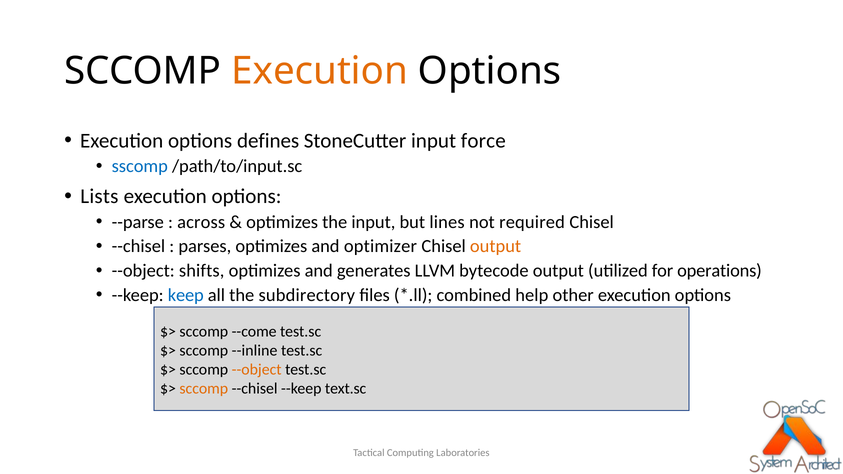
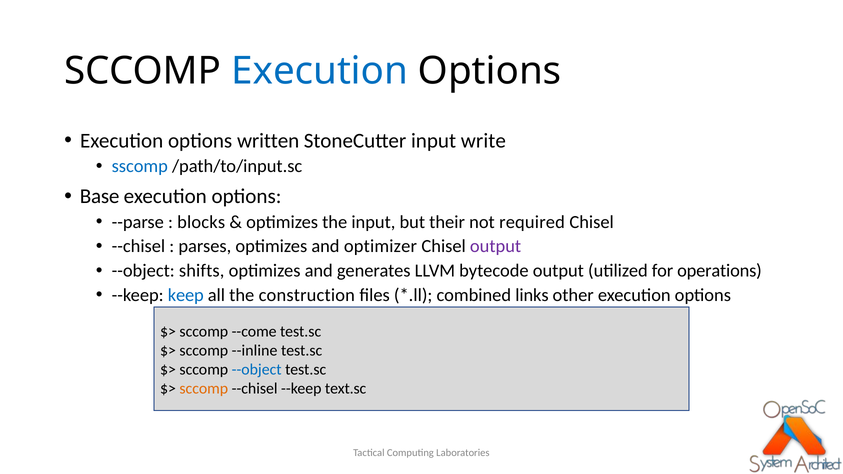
Execution colour: orange -> blue (320, 71)
defines: defines -> written (268, 141)
force: force -> write (483, 141)
Lists: Lists -> Base (100, 196)
across: across -> blocks (201, 222)
lines: lines -> their (447, 222)
output colour: orange -> purple (496, 246)
subdirectory: subdirectory -> construction (307, 295)
help: help -> links (532, 295)
--object colour: orange -> blue (257, 369)
